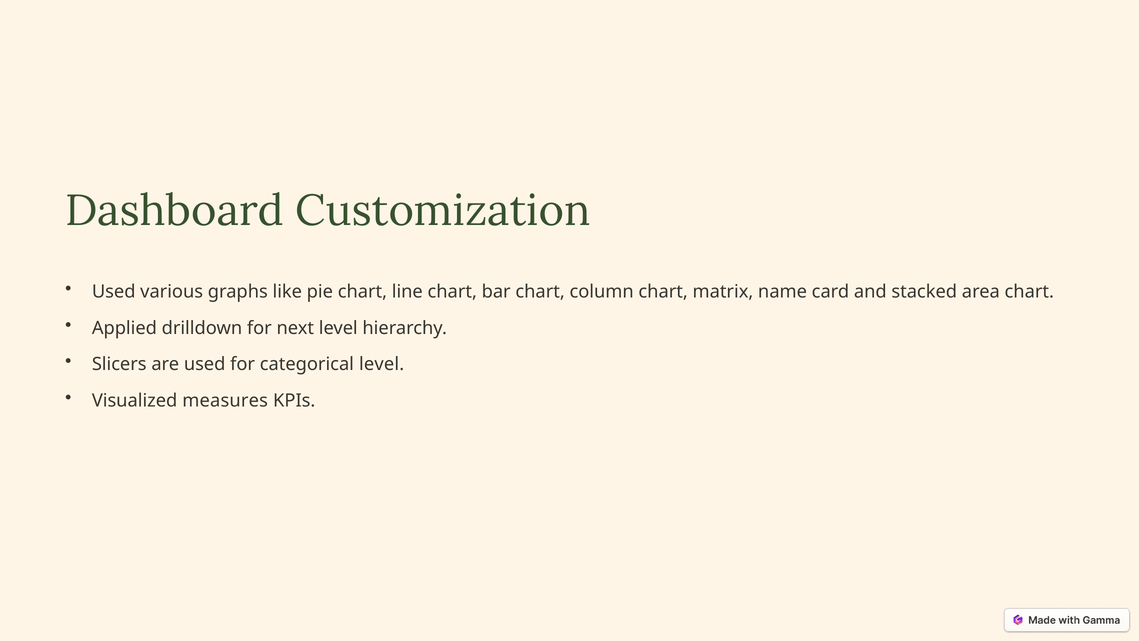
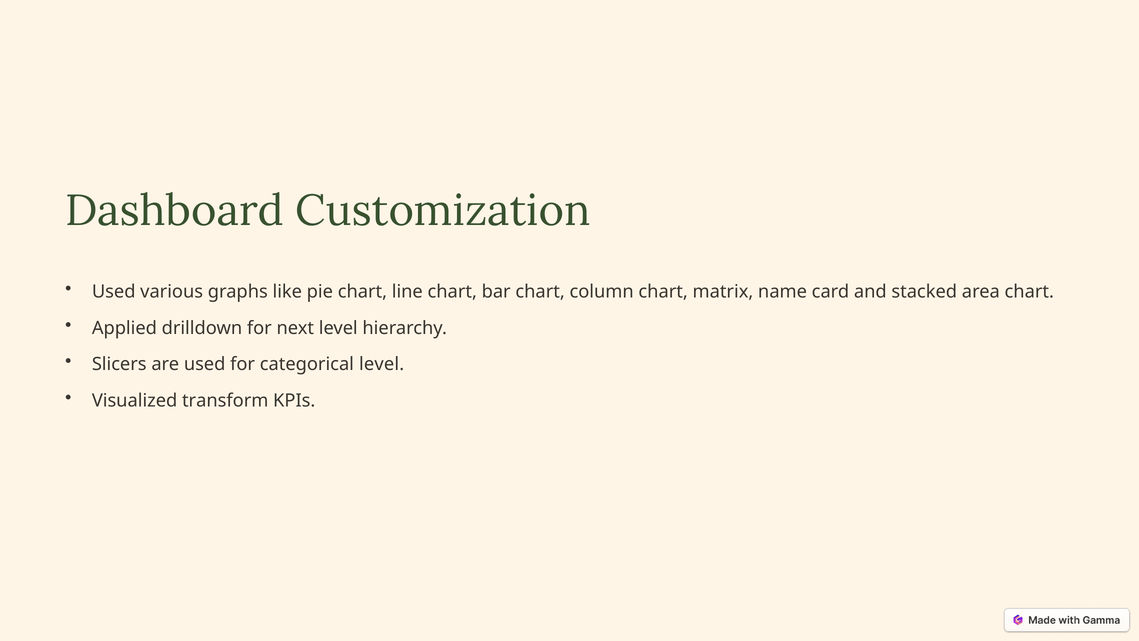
measures: measures -> transform (225, 400)
